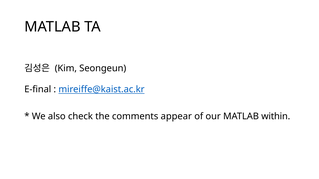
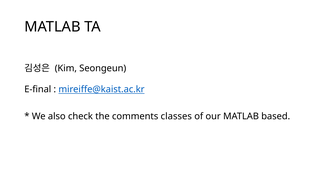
appear: appear -> classes (176, 116)
within: within -> based (276, 116)
